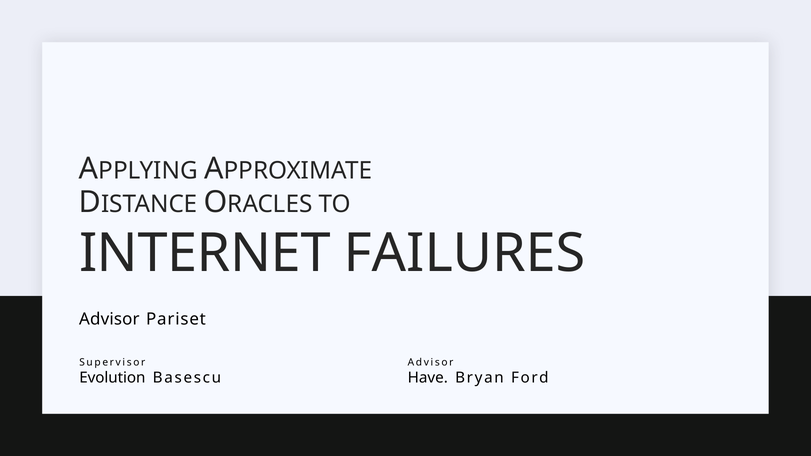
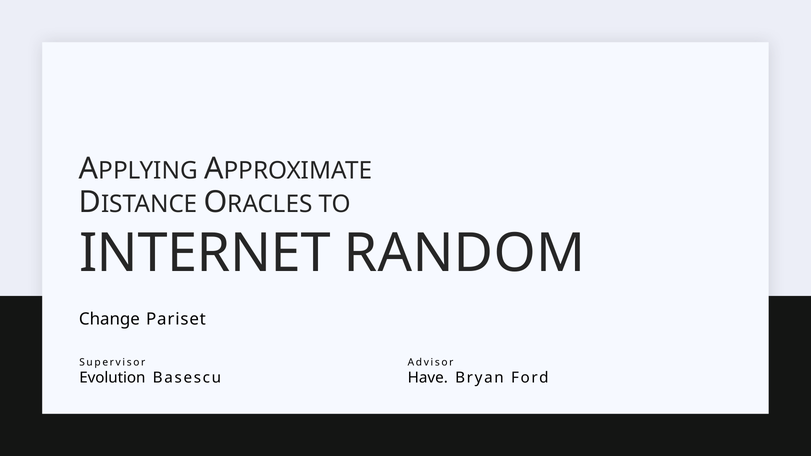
FAILURES: FAILURES -> RANDOM (465, 253)
Advisor: Advisor -> Change (109, 319)
